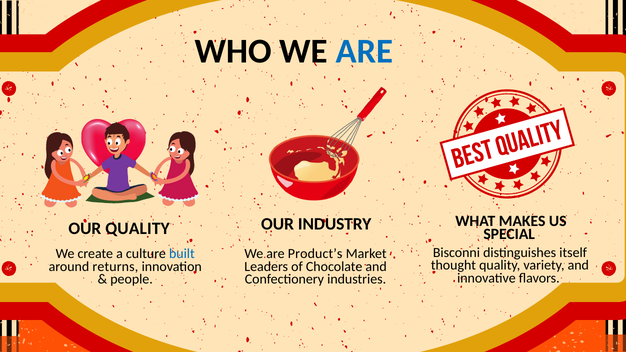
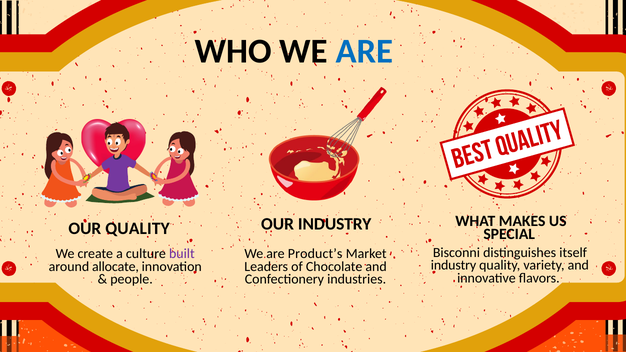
built colour: blue -> purple (182, 254)
thought: thought -> industry (454, 265)
returns: returns -> allocate (116, 267)
